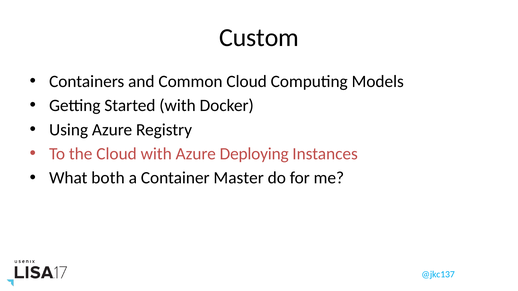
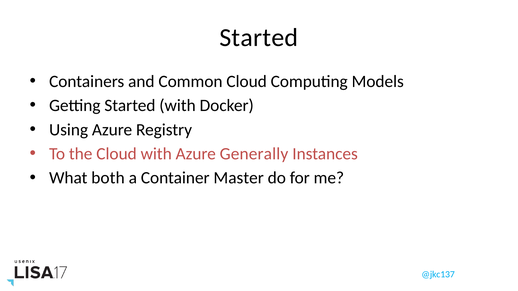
Custom: Custom -> Started (259, 38)
Deploying: Deploying -> Generally (254, 154)
